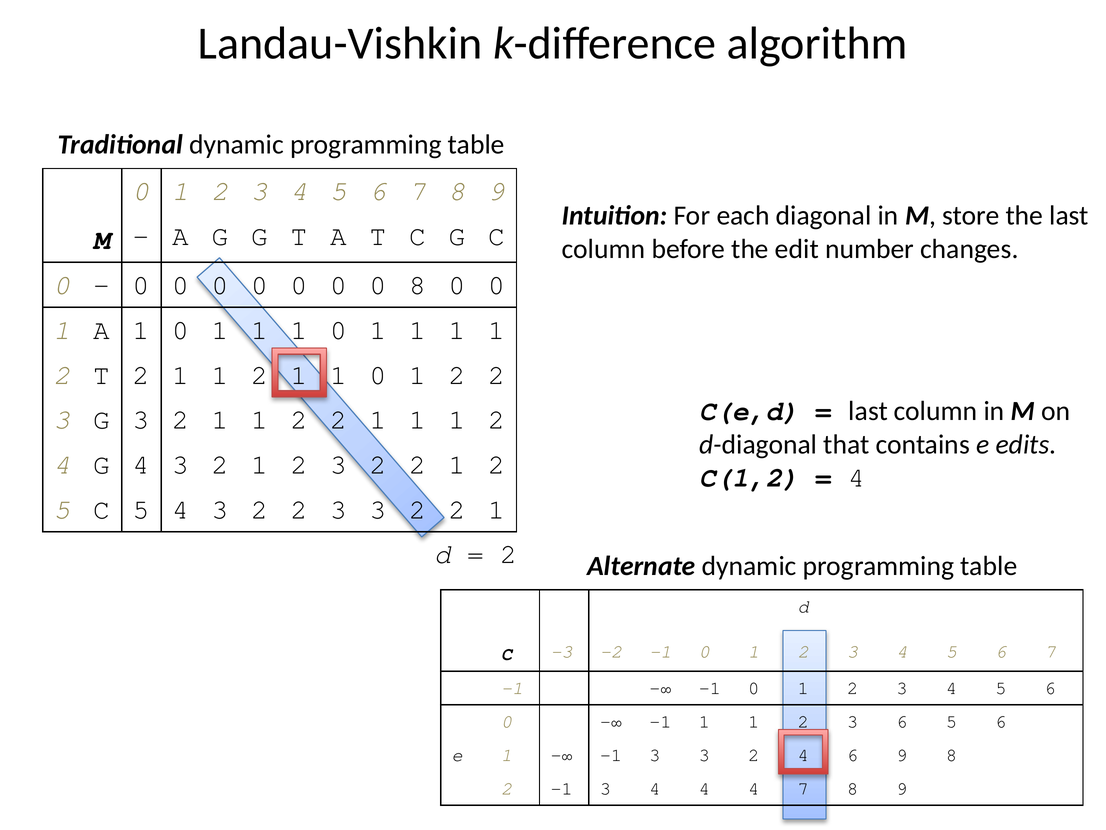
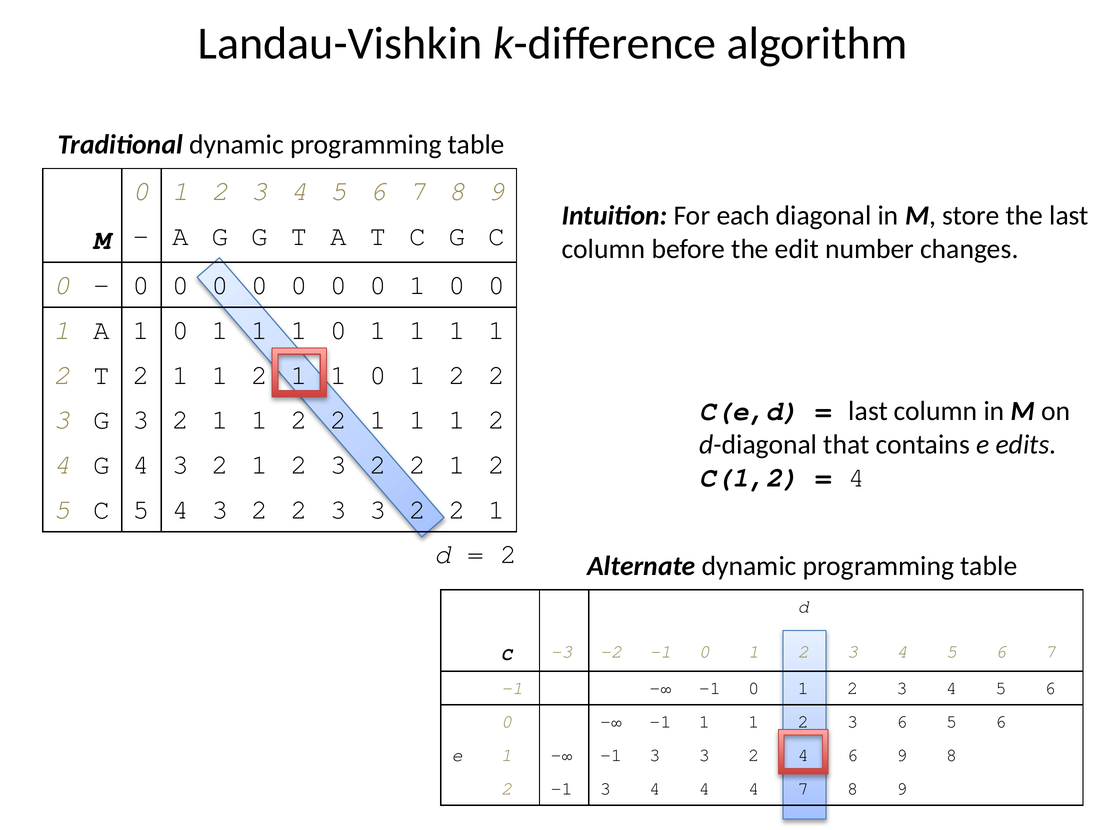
0 0 0 8: 8 -> 1 (417, 285)
